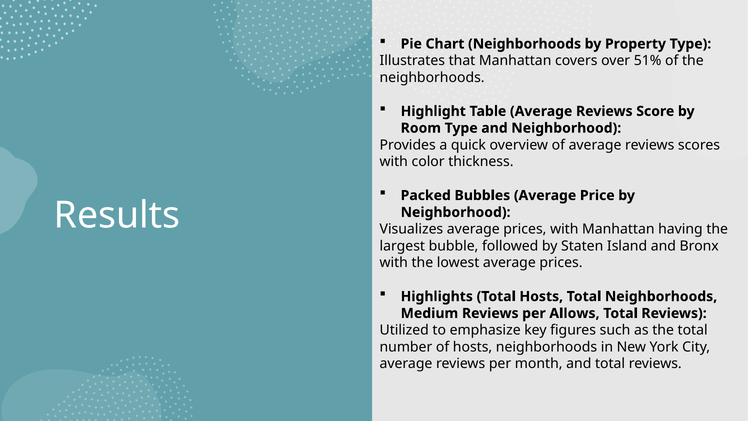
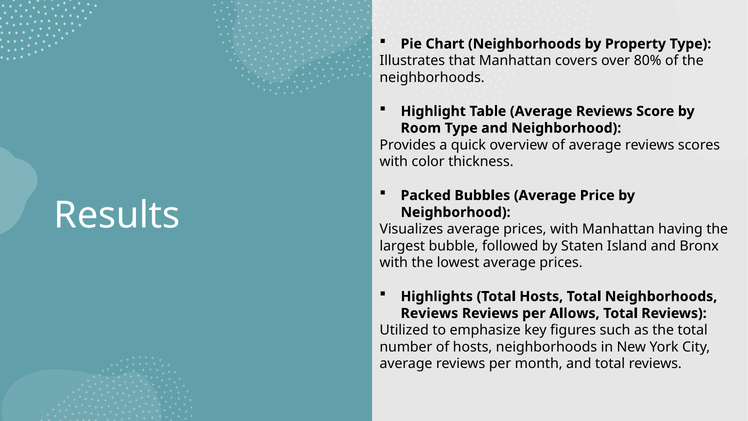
51%: 51% -> 80% (648, 61)
Medium: Medium -> Reviews (429, 313)
